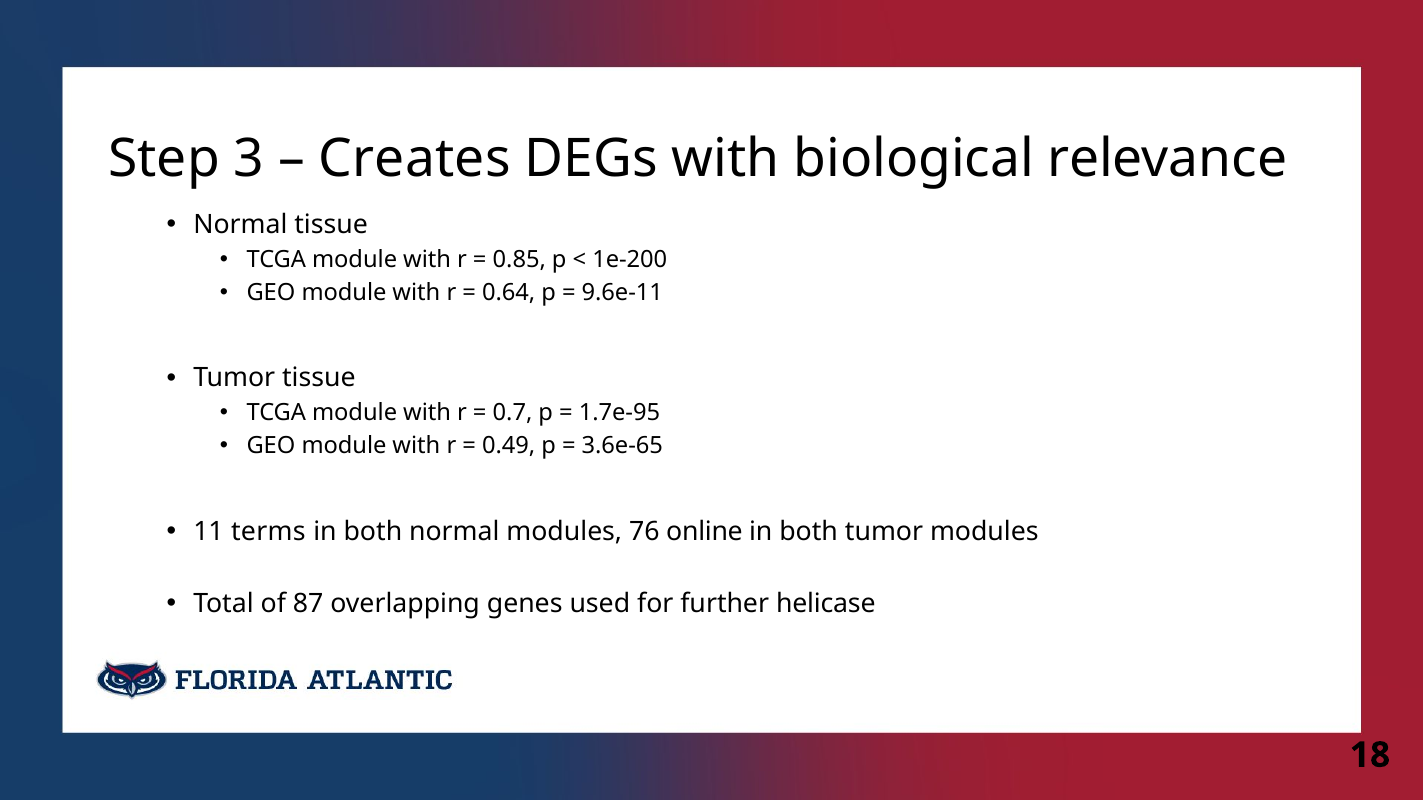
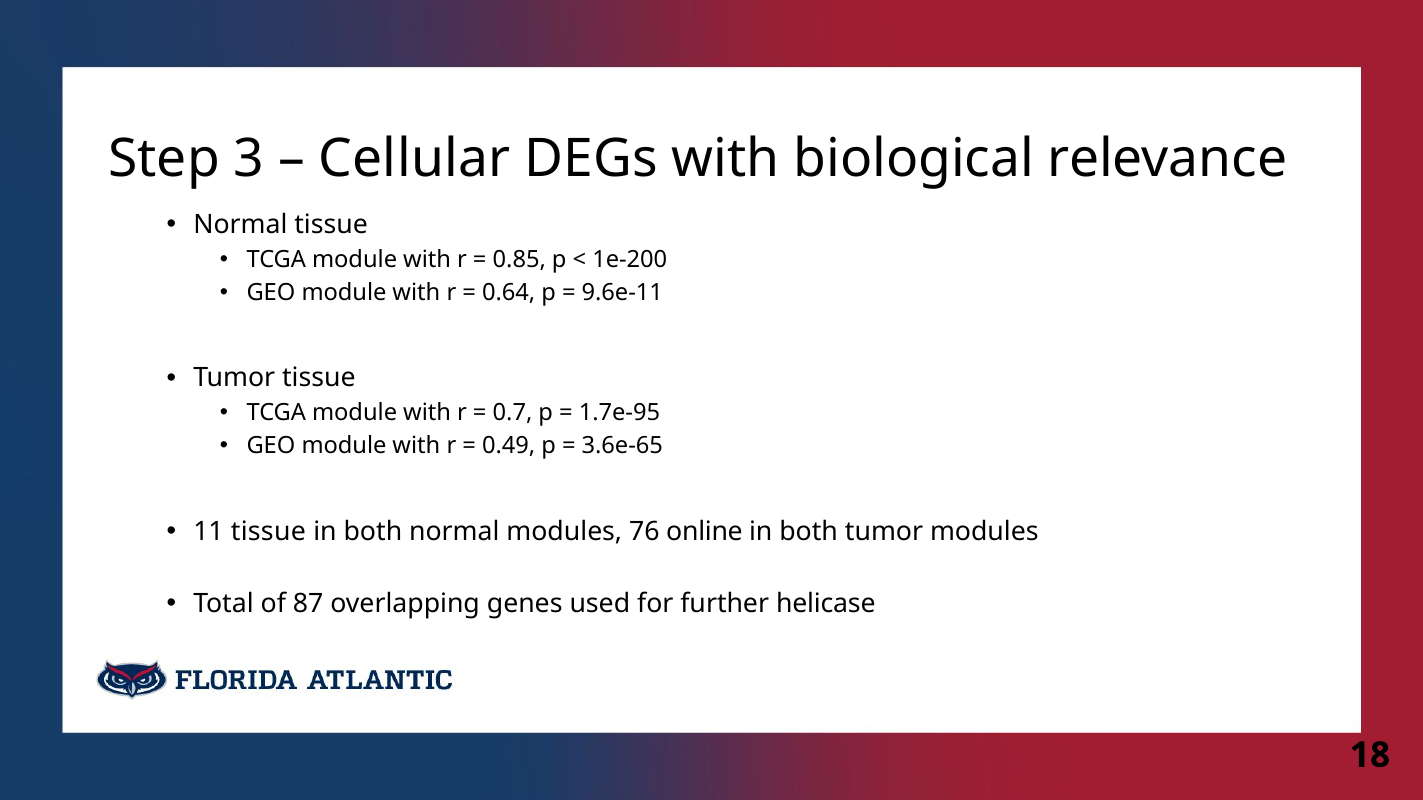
Creates: Creates -> Cellular (415, 159)
11 terms: terms -> tissue (268, 532)
